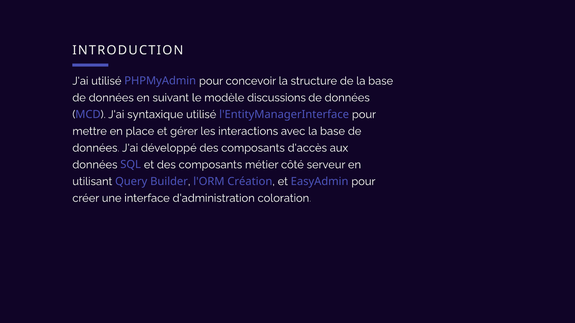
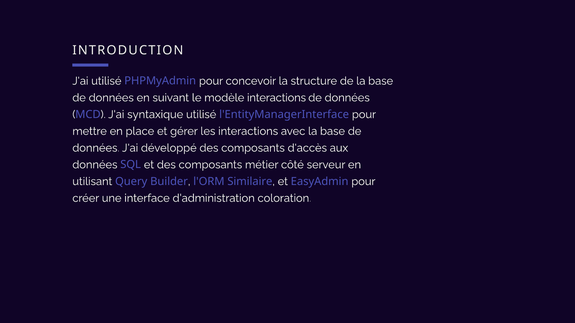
modèle discussions: discussions -> interactions (277, 98)
Création: Création -> Similaire (250, 182)
